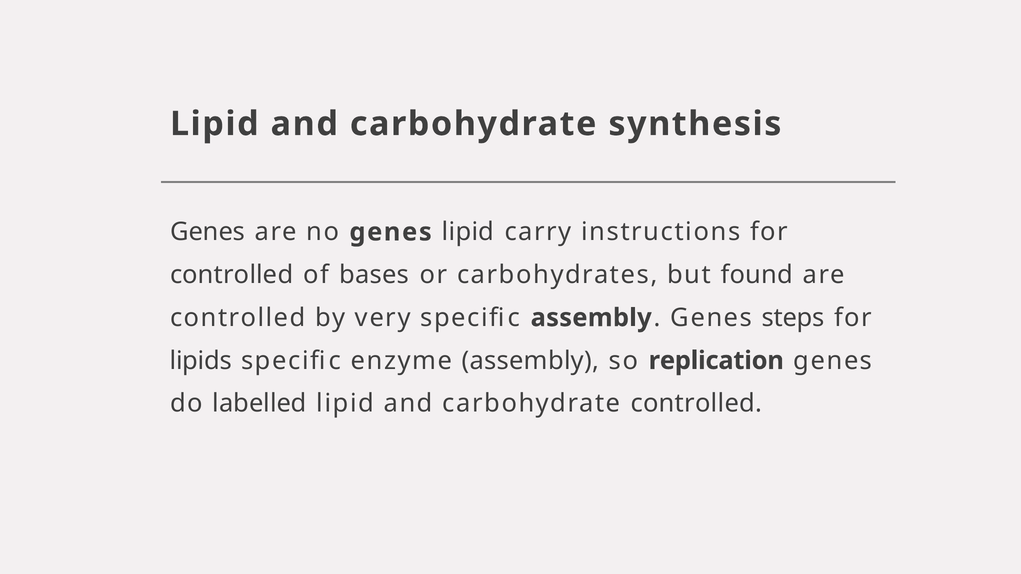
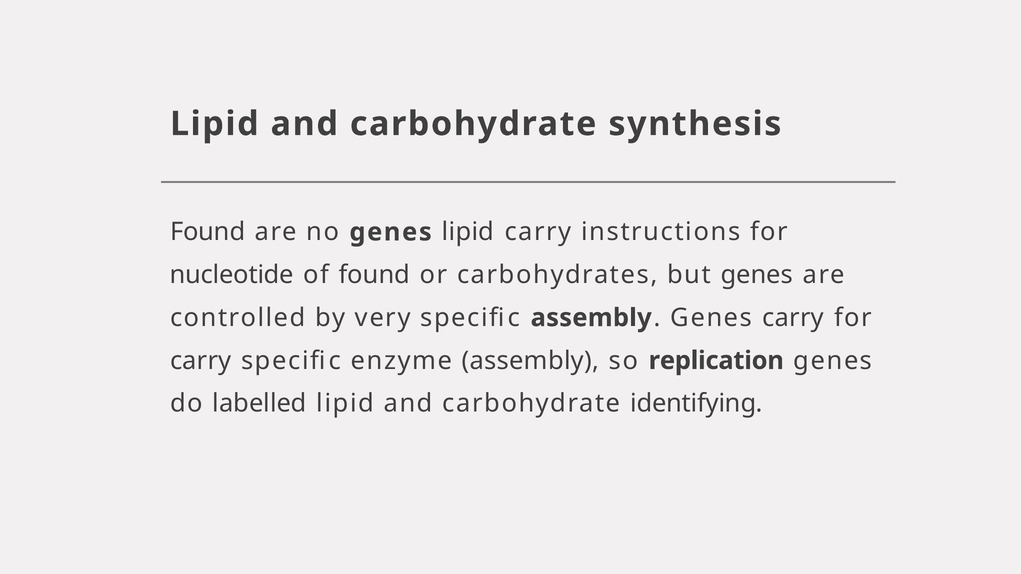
Genes: Genes -> Found (208, 232)
controlled: controlled -> nucleotide (232, 275)
of bases: bases -> found (374, 275)
but found: found -> genes (757, 275)
Genes steps: steps -> carry (793, 318)
lipids: lipids -> carry (201, 361)
carbohydrate controlled: controlled -> identifying (697, 404)
